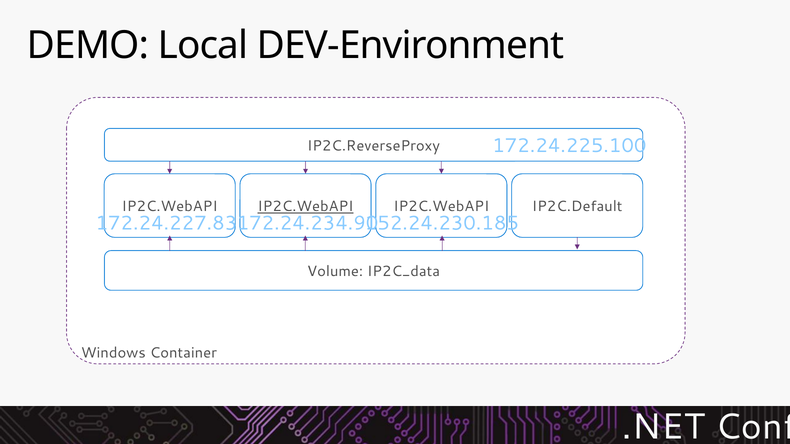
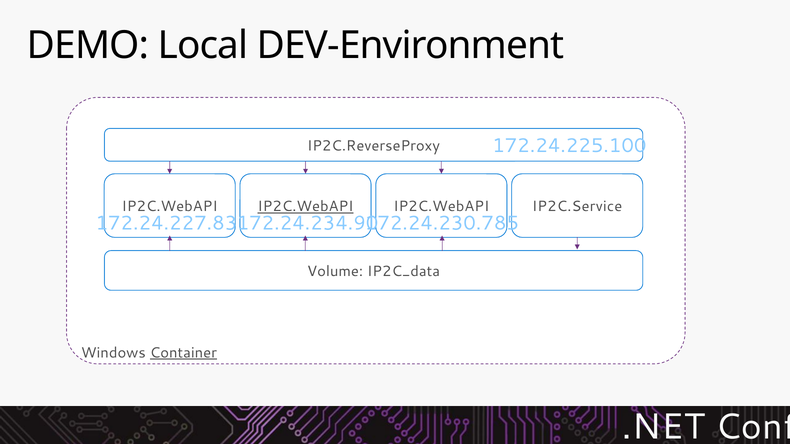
IP2C.Default: IP2C.Default -> IP2C.Service (577, 207)
152.24.230.185: 152.24.230.185 -> 172.24.230.785 (442, 223)
Container underline: none -> present (183, 353)
